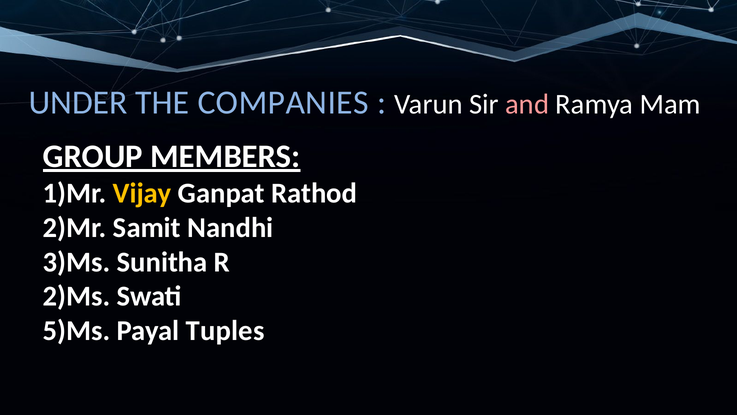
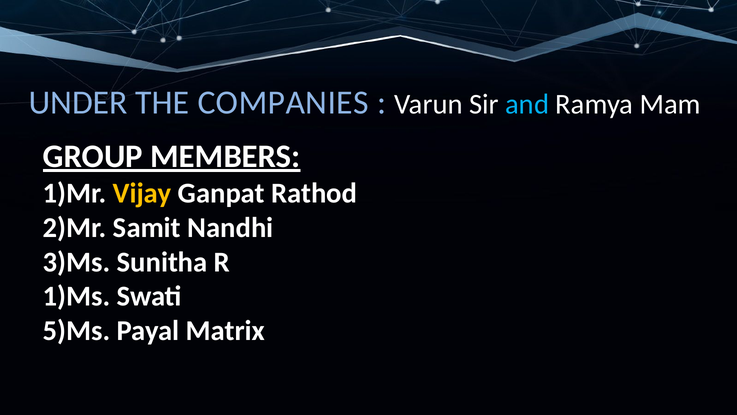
and colour: pink -> light blue (527, 104)
2)Ms: 2)Ms -> 1)Ms (77, 296)
Tuples: Tuples -> Matrix (225, 331)
